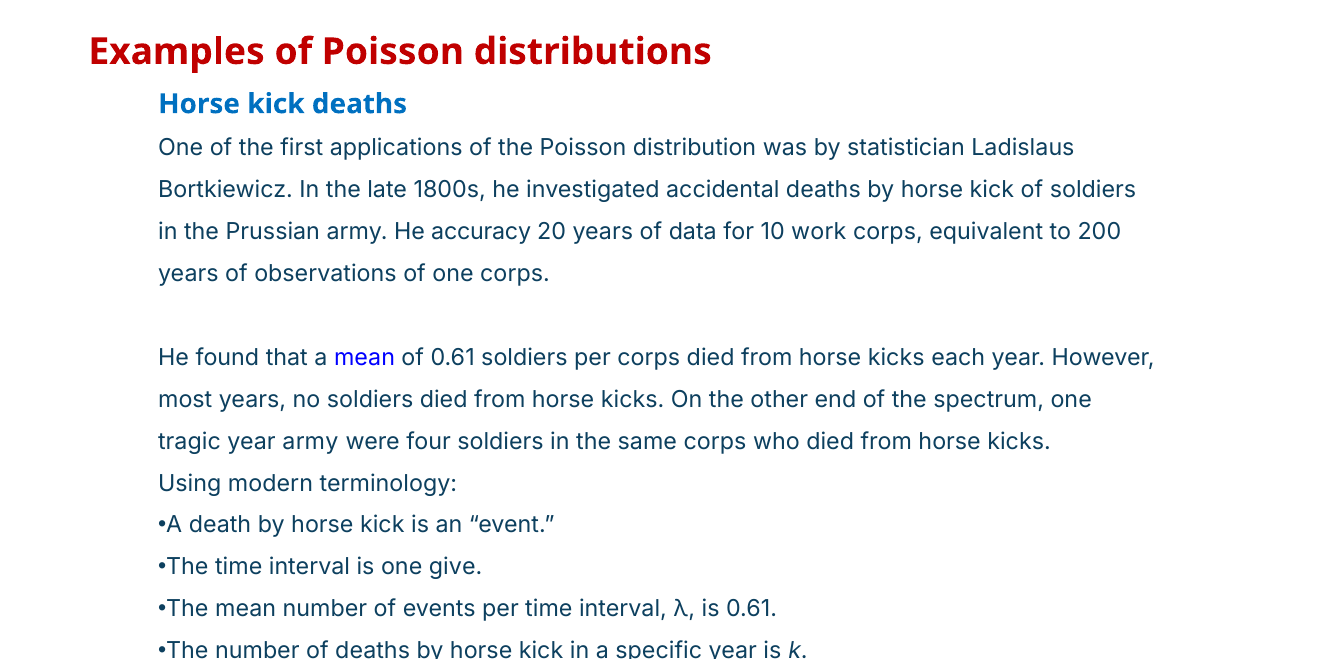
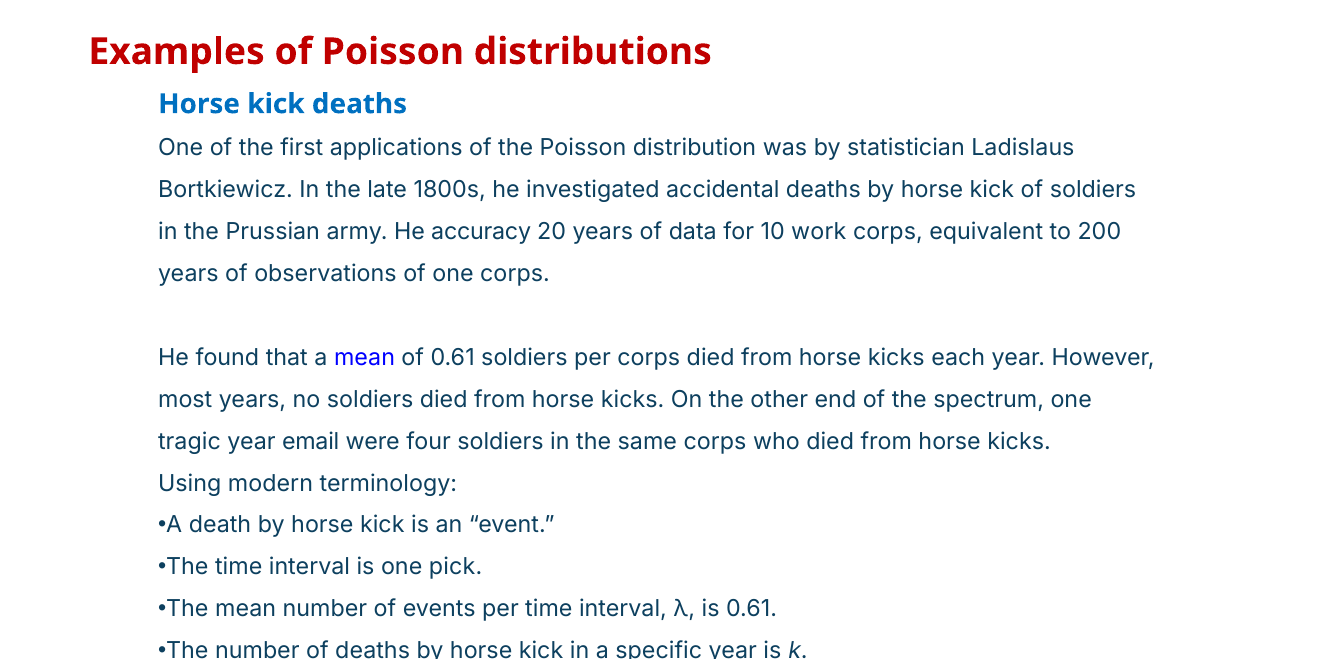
year army: army -> email (311, 442)
give: give -> pick (456, 567)
